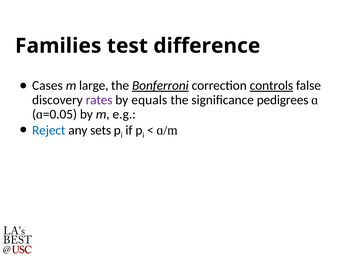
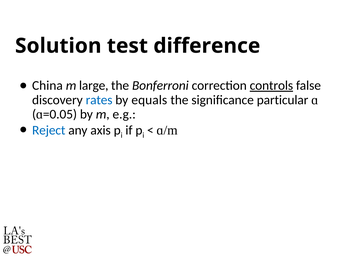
Families: Families -> Solution (58, 46)
Cases: Cases -> China (47, 85)
Bonferroni underline: present -> none (160, 85)
rates colour: purple -> blue (99, 100)
pedigrees: pedigrees -> particular (283, 100)
sets: sets -> axis (101, 130)
